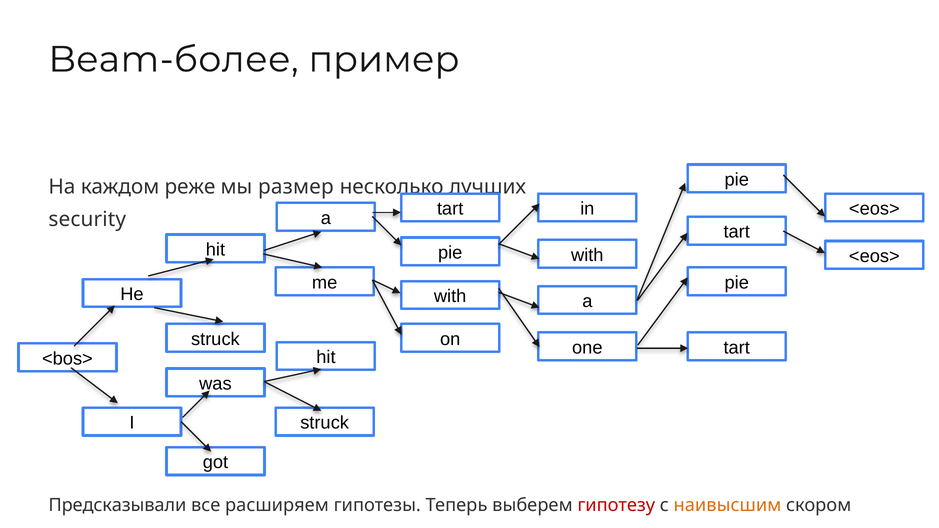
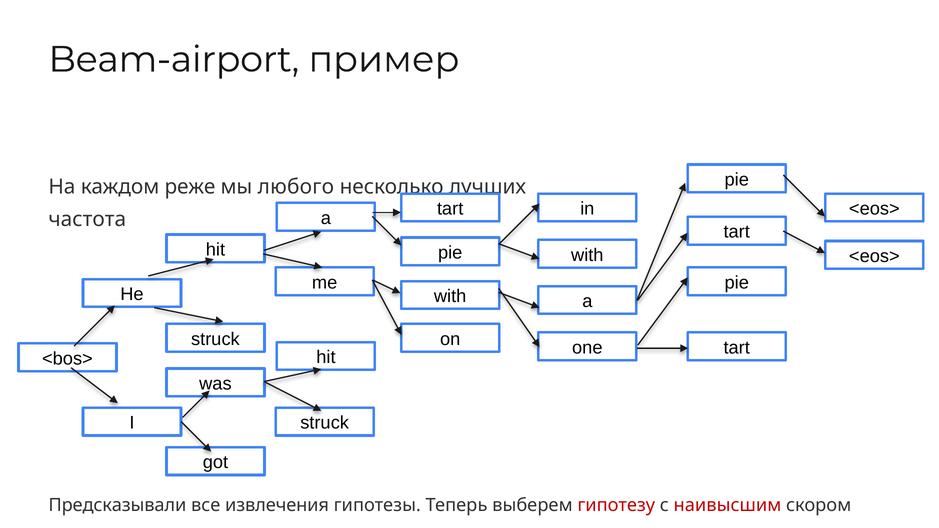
Beam-более: Beam-более -> Beam-airport (174, 60)
размер: размер -> любого (296, 187)
security: security -> частота (87, 220)
расширяем: расширяем -> извлечения (277, 506)
наивысшим colour: orange -> red (727, 506)
